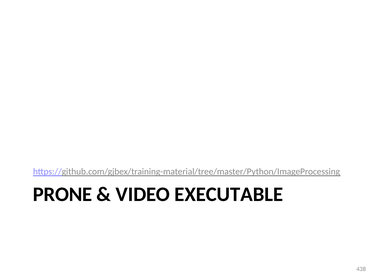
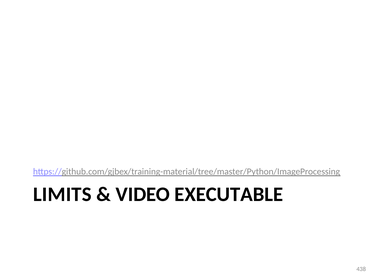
PRONE: PRONE -> LIMITS (62, 194)
